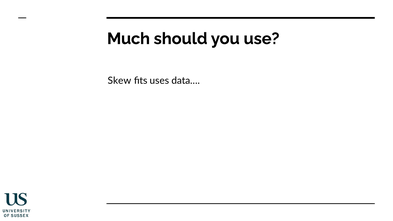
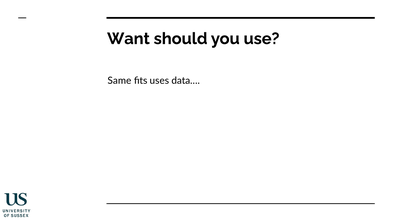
Much: Much -> Want (128, 39)
Skew: Skew -> Same (119, 81)
